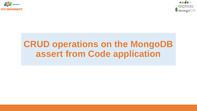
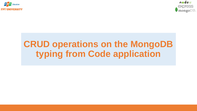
assert: assert -> typing (50, 54)
